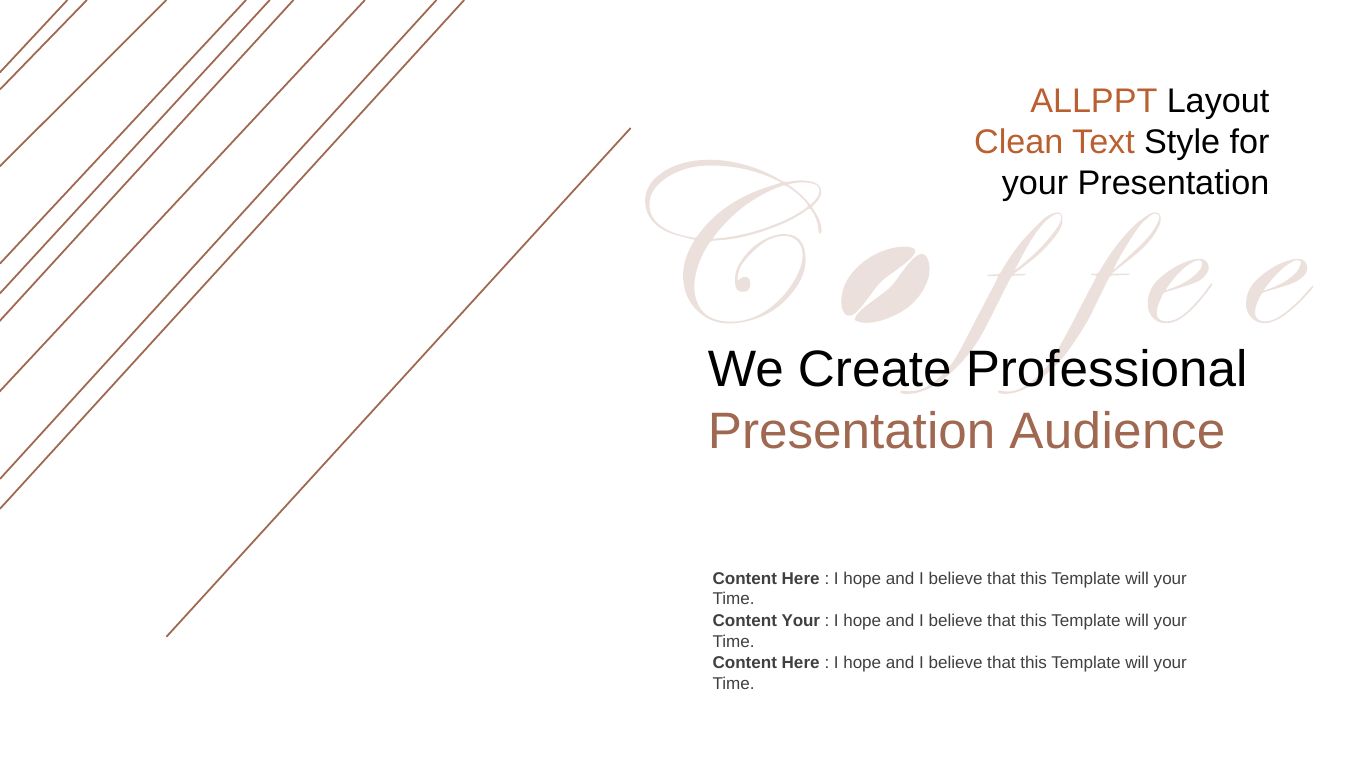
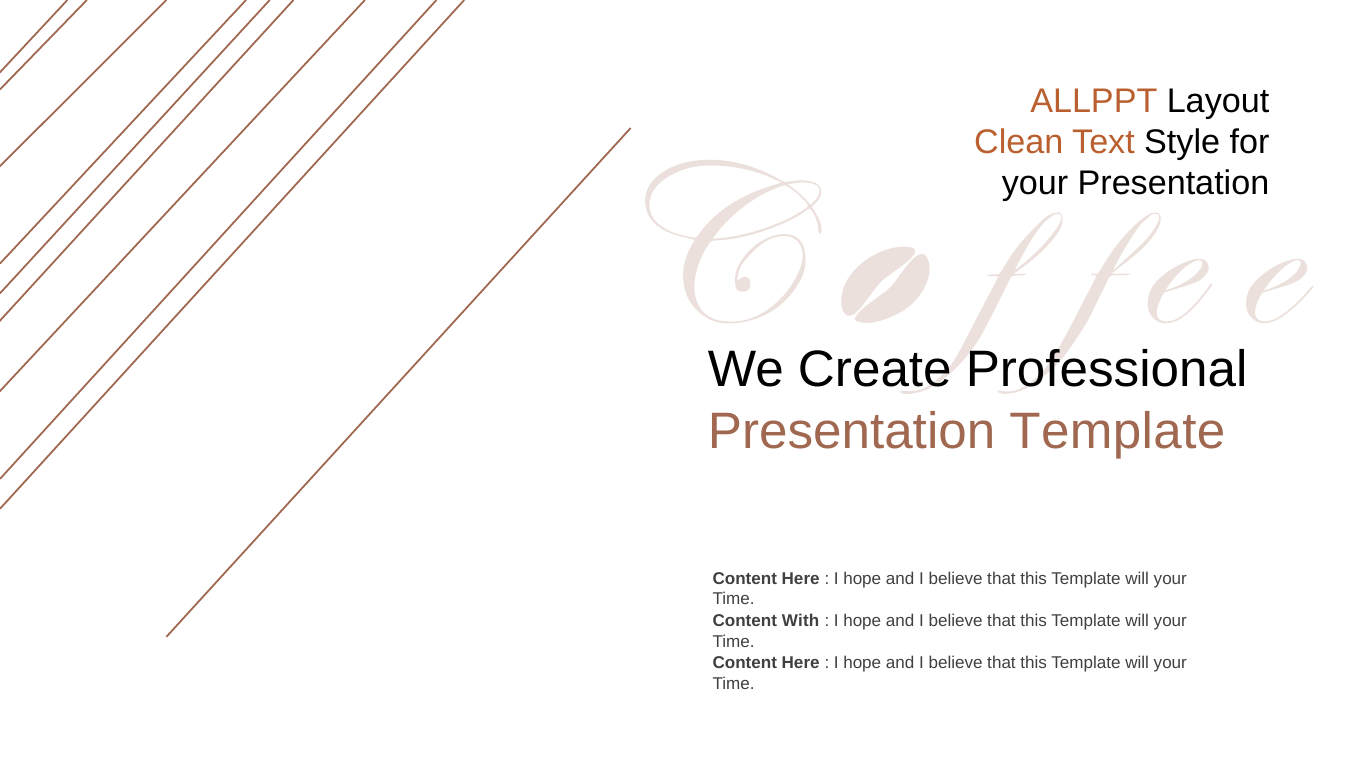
Presentation Audience: Audience -> Template (1117, 432)
Content Your: Your -> With (801, 621)
